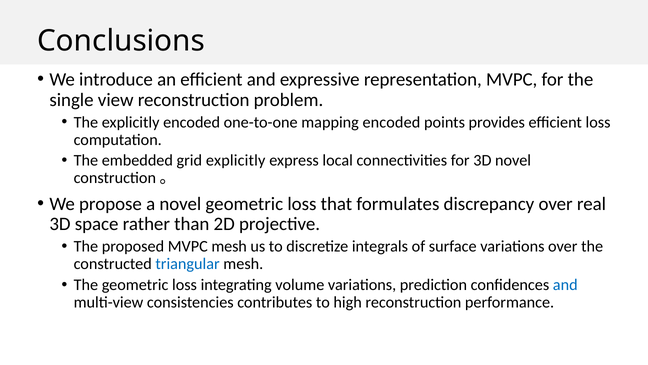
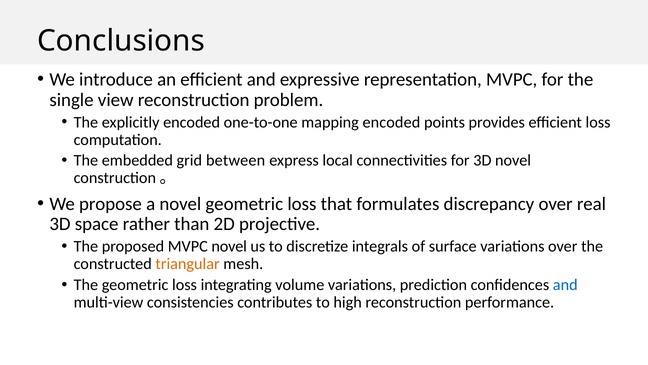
grid explicitly: explicitly -> between (236, 160)
MVPC mesh: mesh -> novel (229, 246)
triangular colour: blue -> orange (188, 264)
